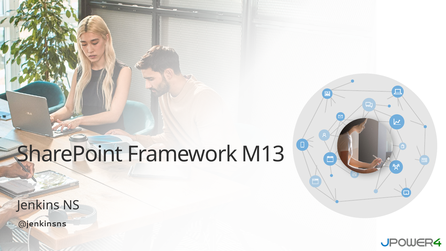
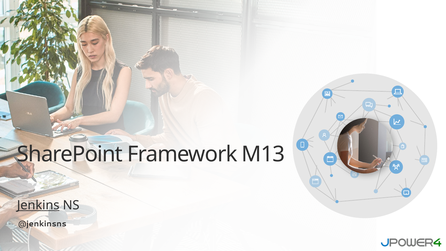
Jenkins underline: none -> present (38, 205)
